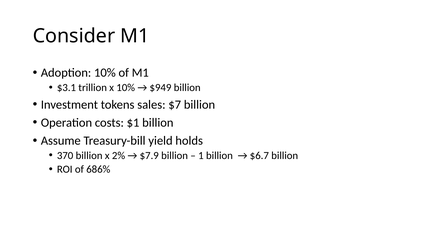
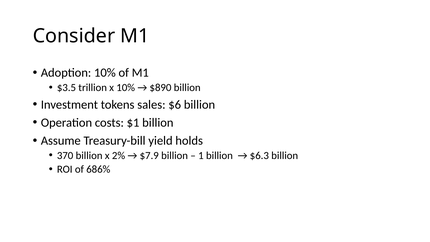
$3.1: $3.1 -> $3.5 (66, 88)
$949: $949 -> $890 (160, 88)
$7: $7 -> $6 (175, 105)
$6.7: $6.7 -> $6.3 (259, 155)
